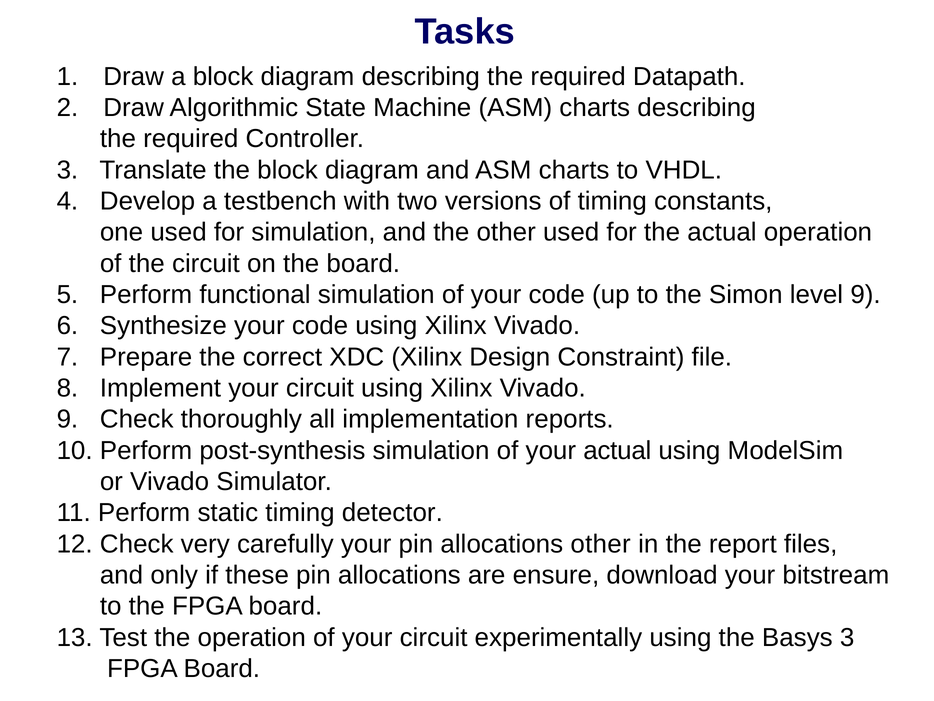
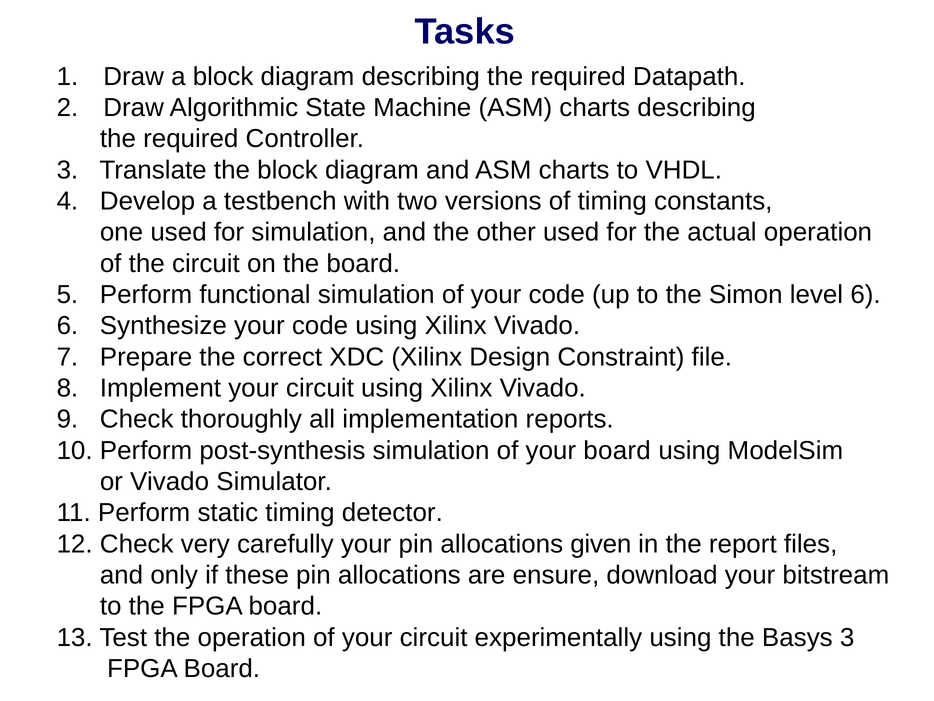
level 9: 9 -> 6 (866, 294)
your actual: actual -> board (617, 450)
allocations other: other -> given (601, 544)
